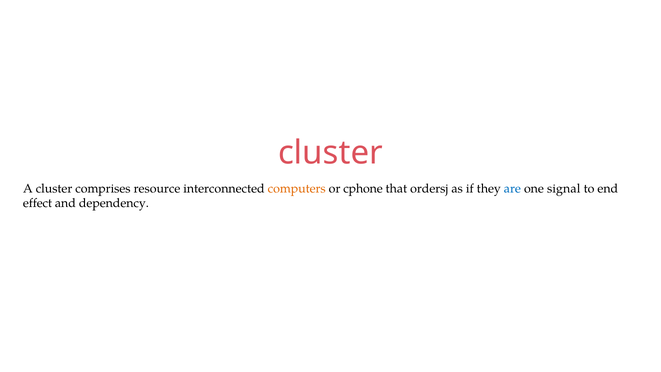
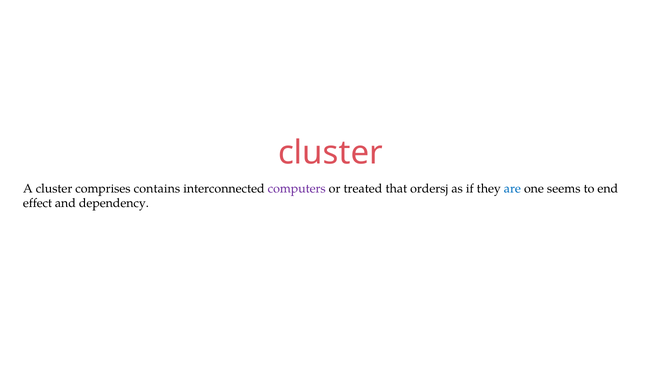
resource: resource -> contains (157, 188)
computers colour: orange -> purple (297, 188)
cphone: cphone -> treated (363, 188)
signal: signal -> seems (564, 188)
